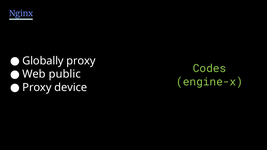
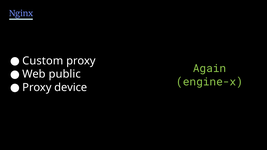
Globally: Globally -> Custom (43, 61)
Codes: Codes -> Again (210, 69)
